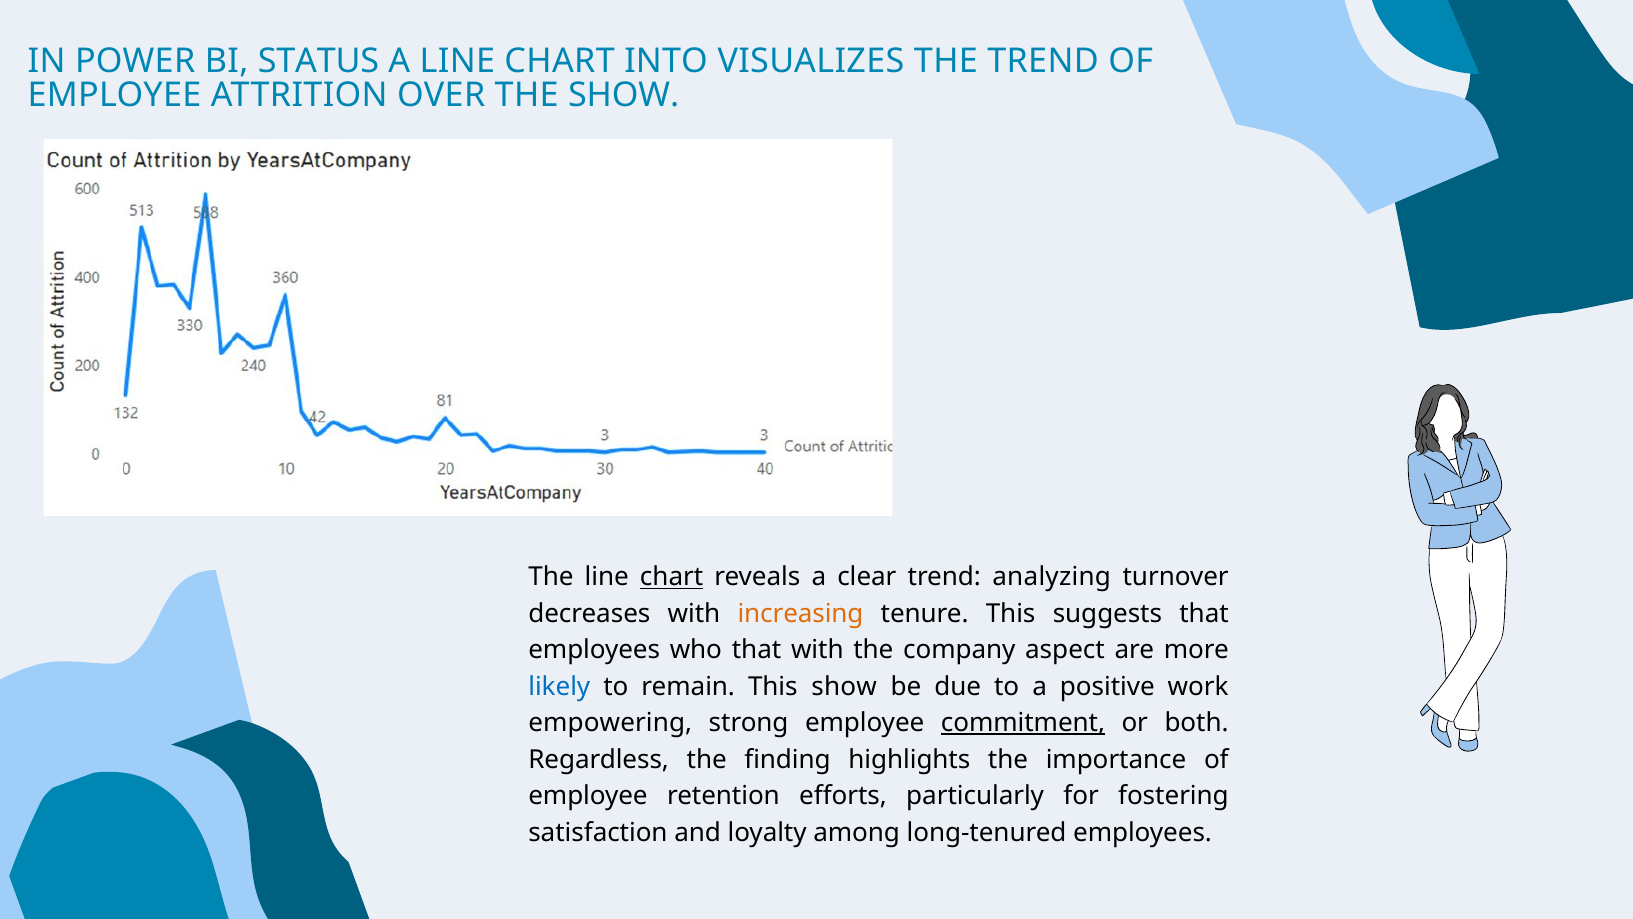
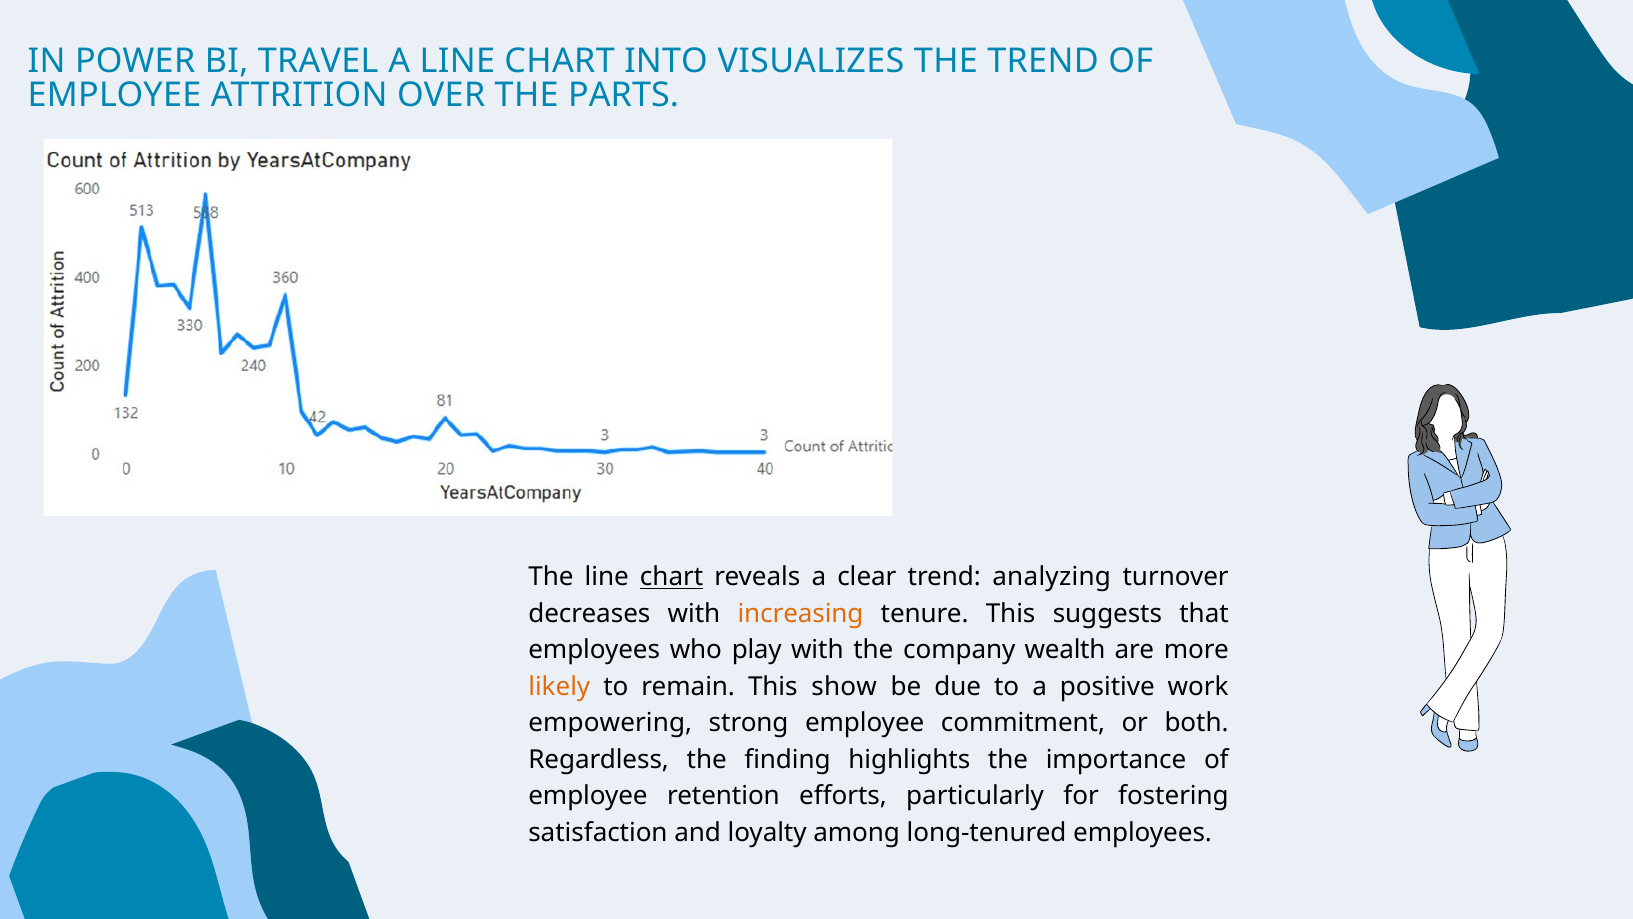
STATUS: STATUS -> TRAVEL (318, 62)
THE SHOW: SHOW -> PARTS (624, 96)
who that: that -> play (757, 650)
aspect: aspect -> wealth (1065, 650)
likely colour: blue -> orange (559, 686)
commitment underline: present -> none (1023, 723)
